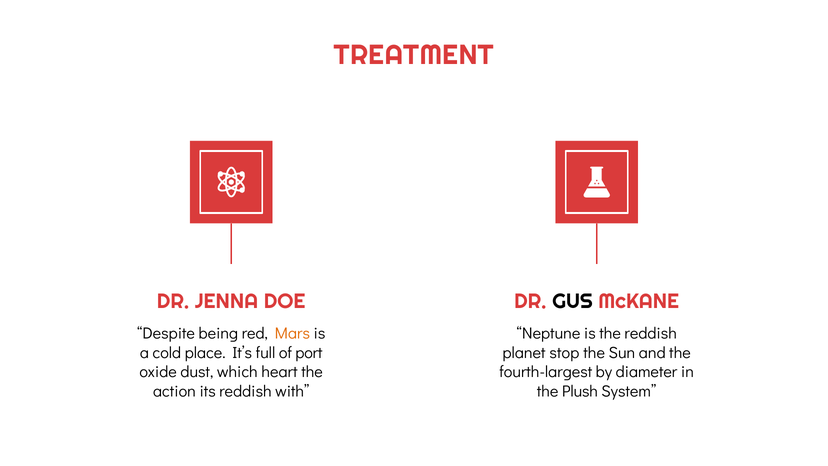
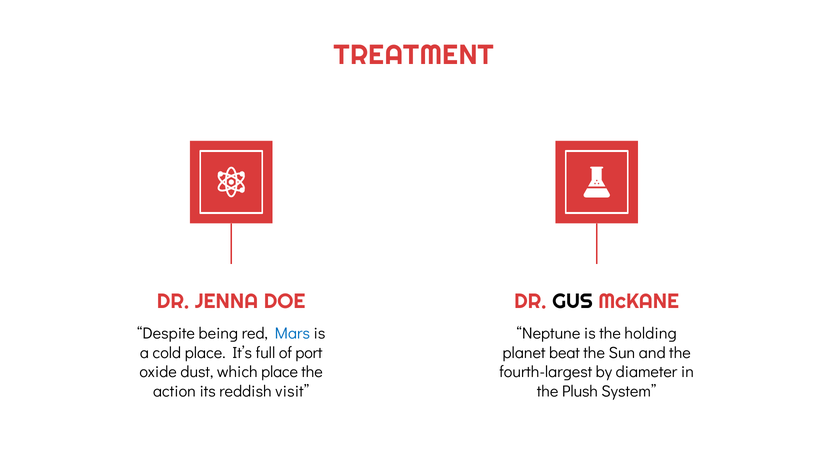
Mars colour: orange -> blue (292, 333)
the reddish: reddish -> holding (651, 333)
stop: stop -> beat (564, 353)
which heart: heart -> place (280, 372)
with: with -> visit (292, 391)
